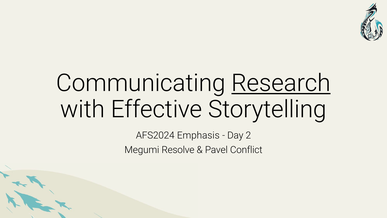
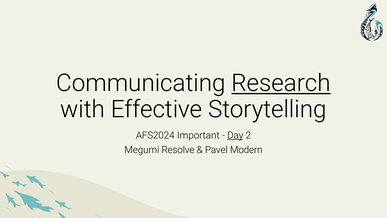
Emphasis: Emphasis -> Important (198, 135)
Day underline: none -> present (235, 135)
Conflict: Conflict -> Modern (246, 150)
